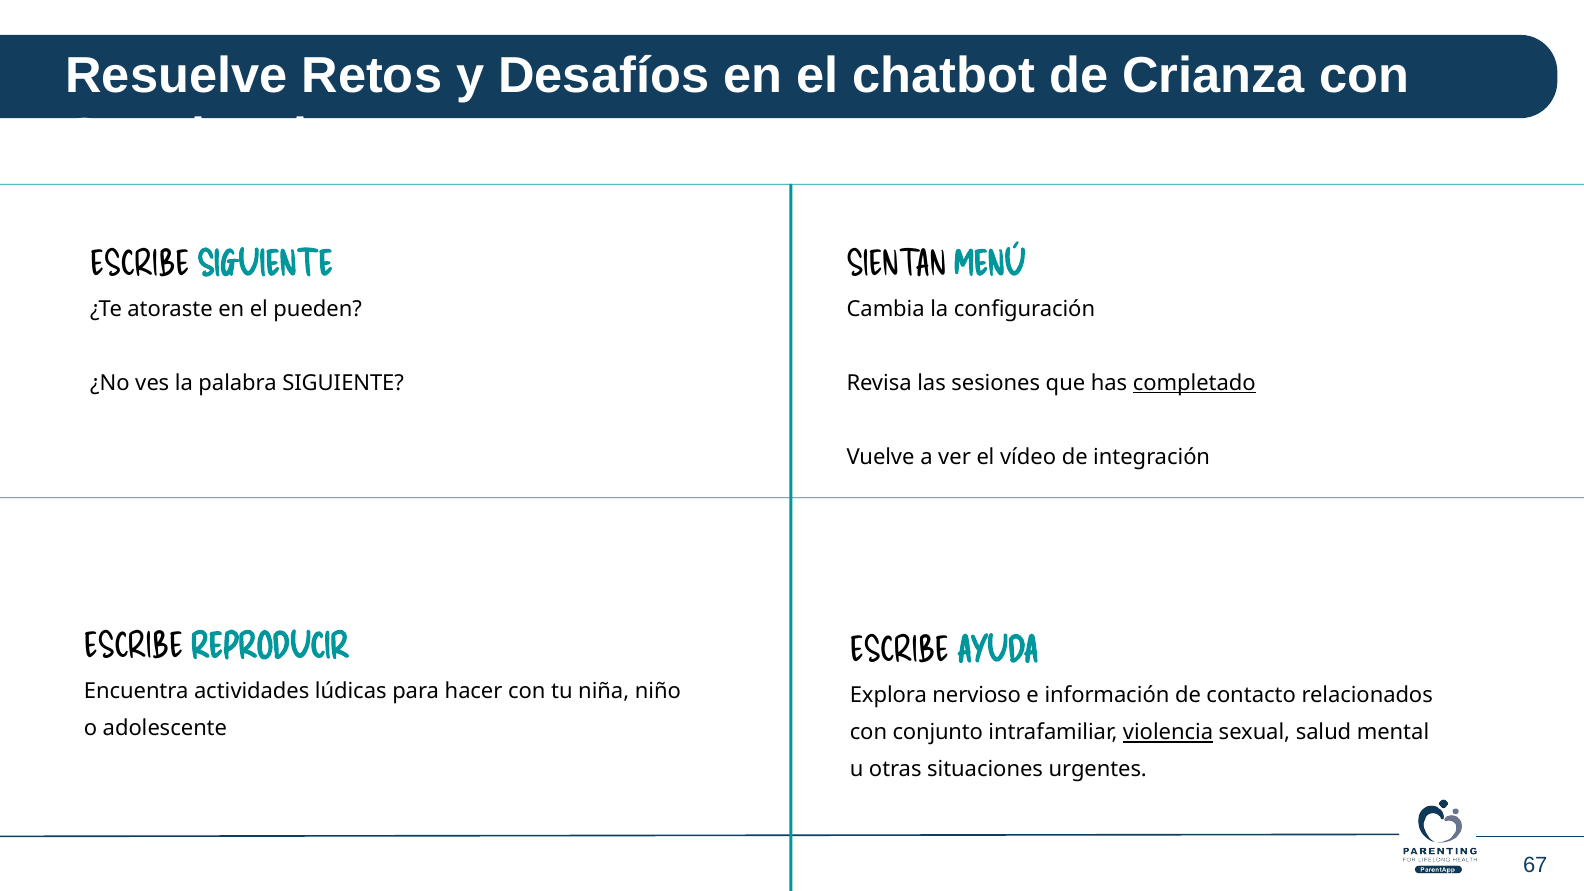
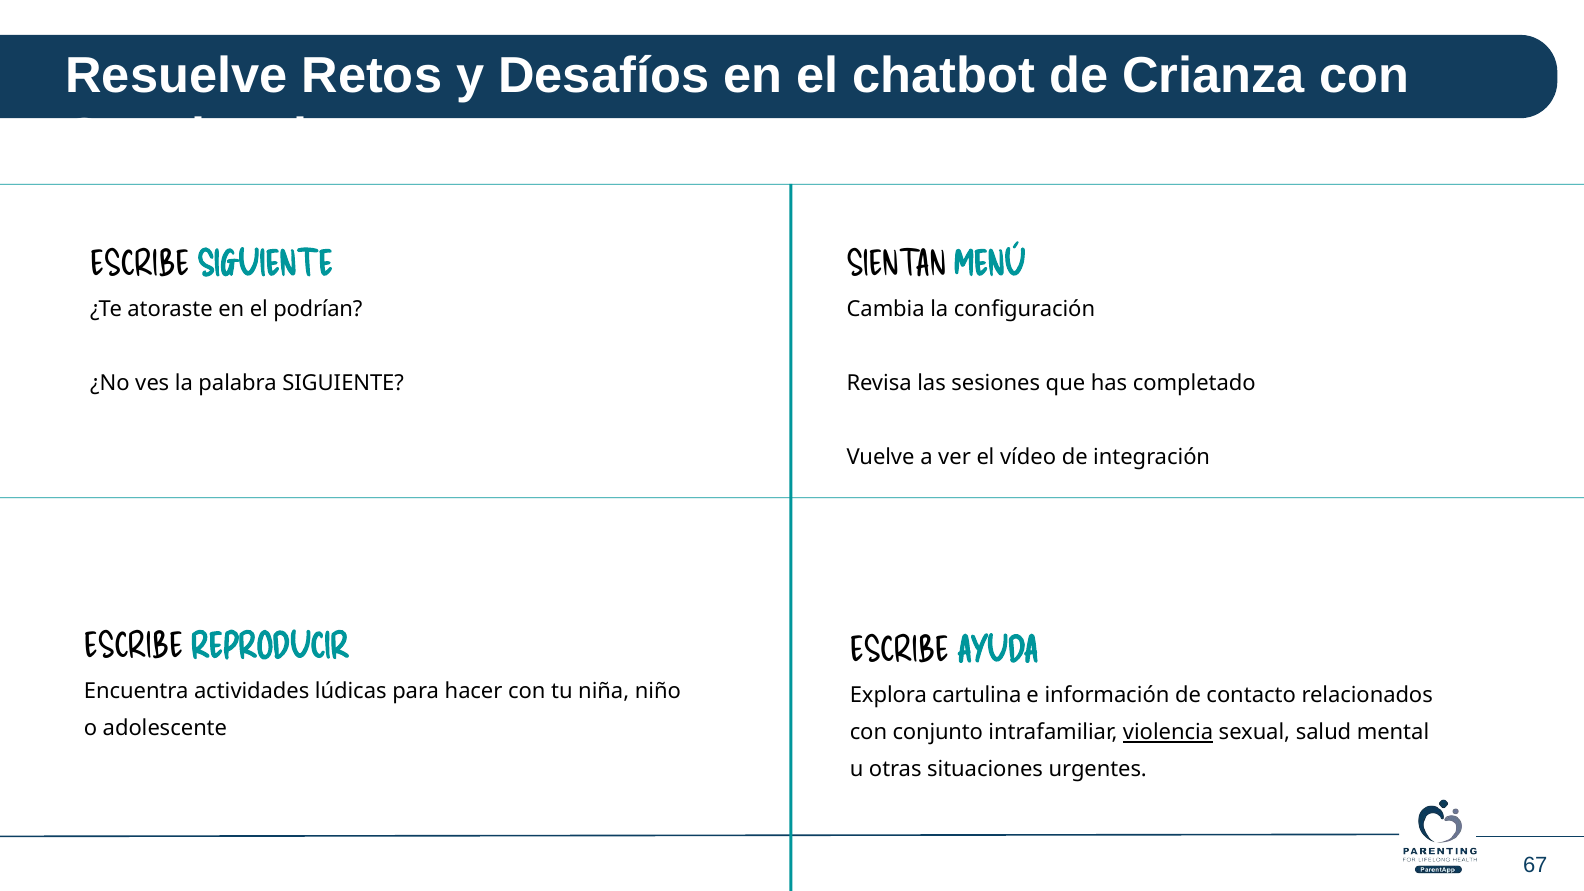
pueden: pueden -> podrían (318, 309)
completado underline: present -> none (1194, 383)
nervioso: nervioso -> cartulina (977, 695)
